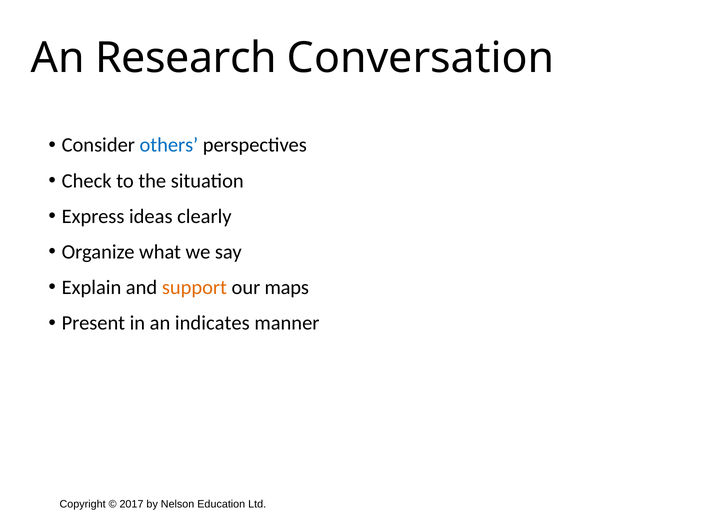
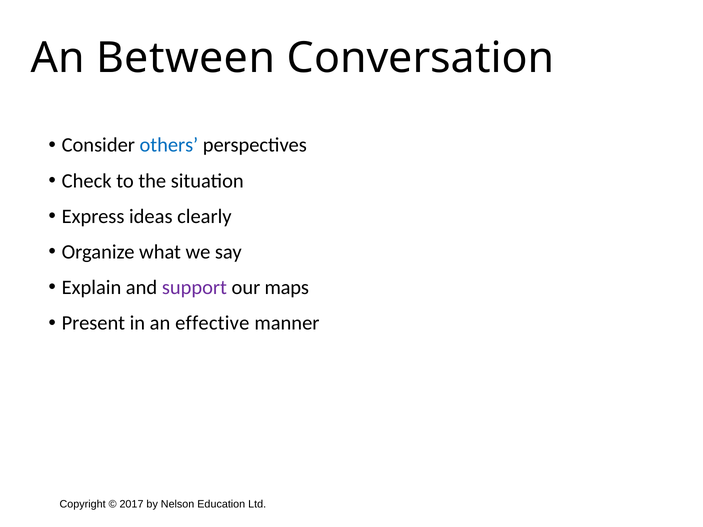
Research: Research -> Between (186, 58)
support colour: orange -> purple (194, 288)
indicates: indicates -> effective (212, 323)
